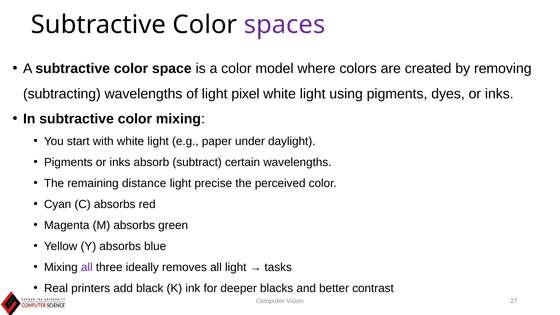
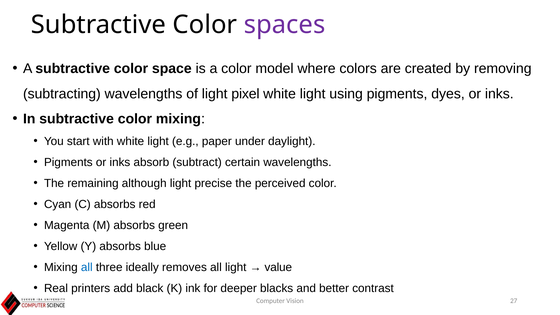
distance: distance -> although (144, 183)
all colour: purple -> blue (87, 267)
tasks: tasks -> value (278, 267)
